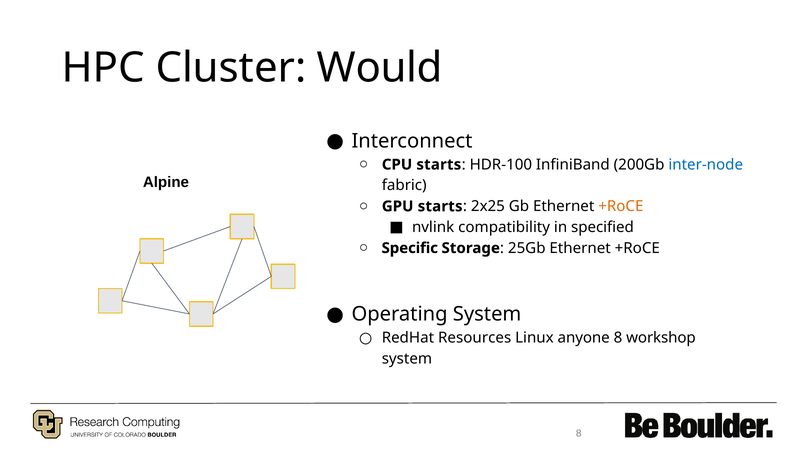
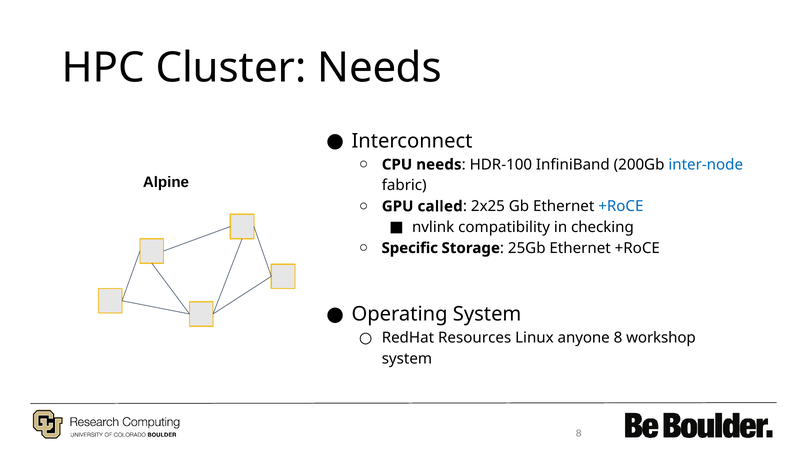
Cluster Would: Would -> Needs (380, 68)
CPU starts: starts -> needs (439, 165)
GPU starts: starts -> called (440, 206)
+RoCE colour: orange -> blue (621, 206)
specified: specified -> checking (602, 227)
